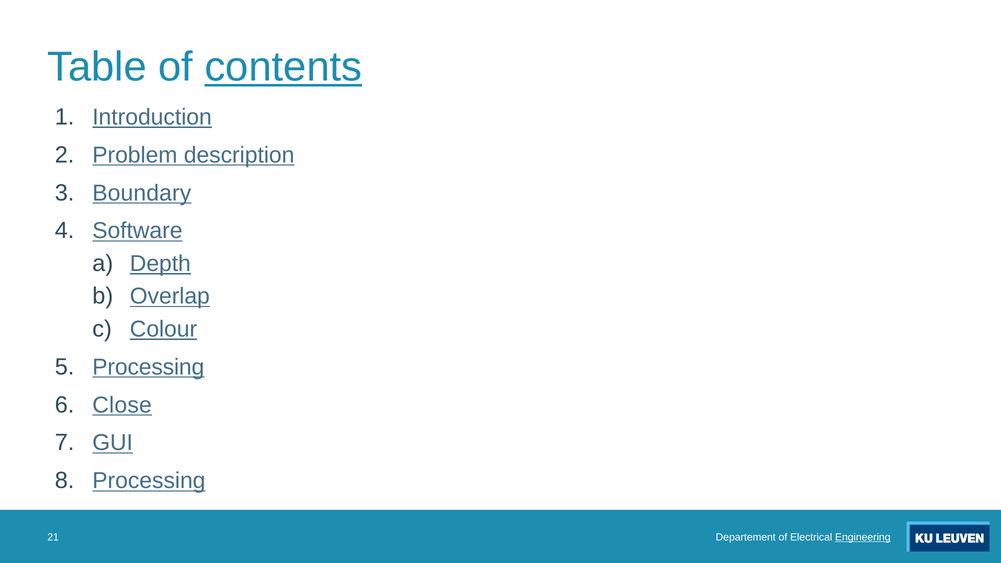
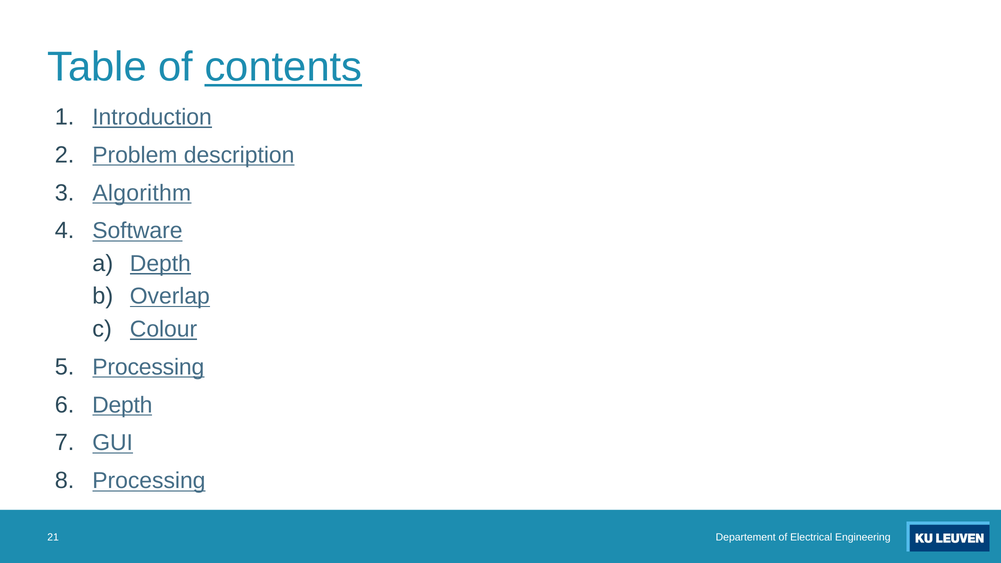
Boundary: Boundary -> Algorithm (142, 193)
Close: Close -> Depth (122, 405)
Engineering underline: present -> none (863, 537)
